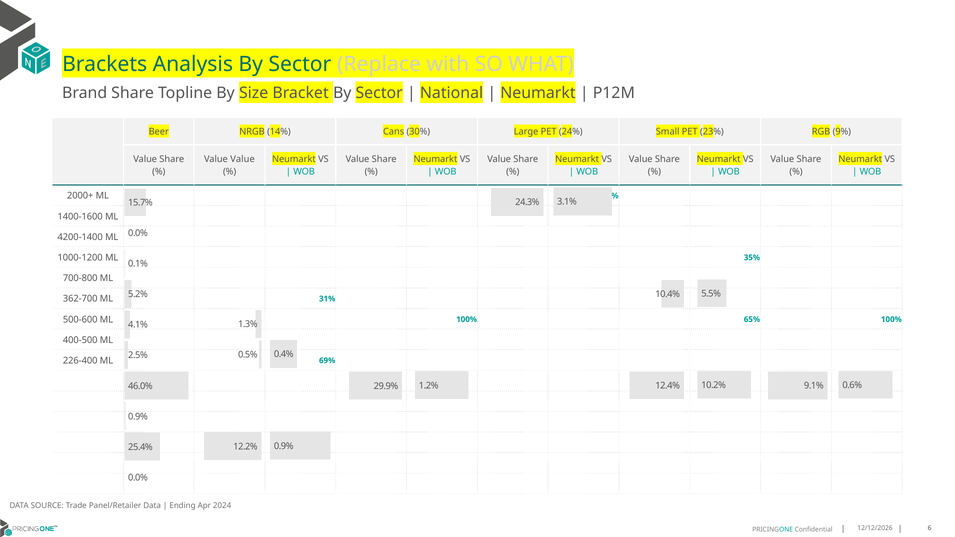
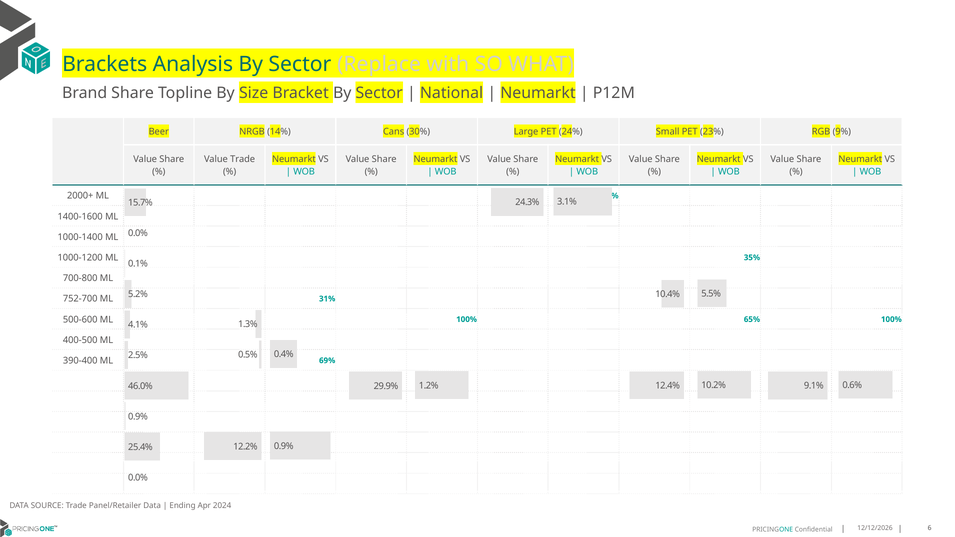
Value Value: Value -> Trade (243, 159)
4200-1400: 4200-1400 -> 1000-1400 (80, 237)
362-700: 362-700 -> 752-700 (80, 299)
226-400: 226-400 -> 390-400 (80, 361)
